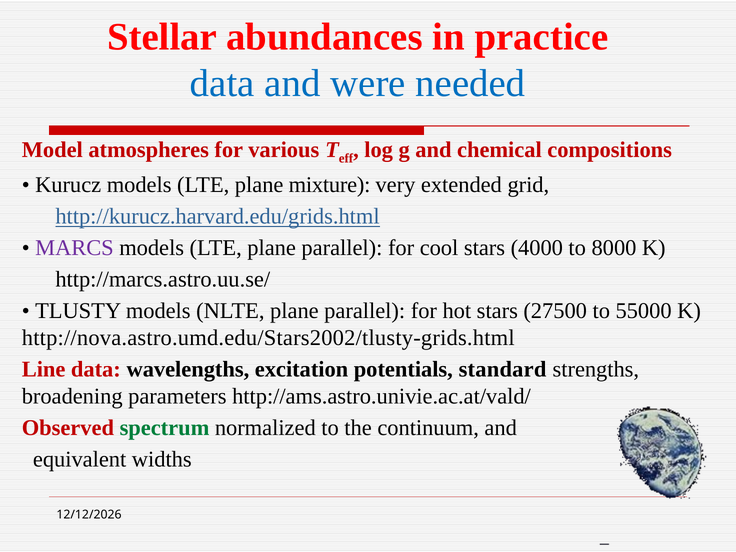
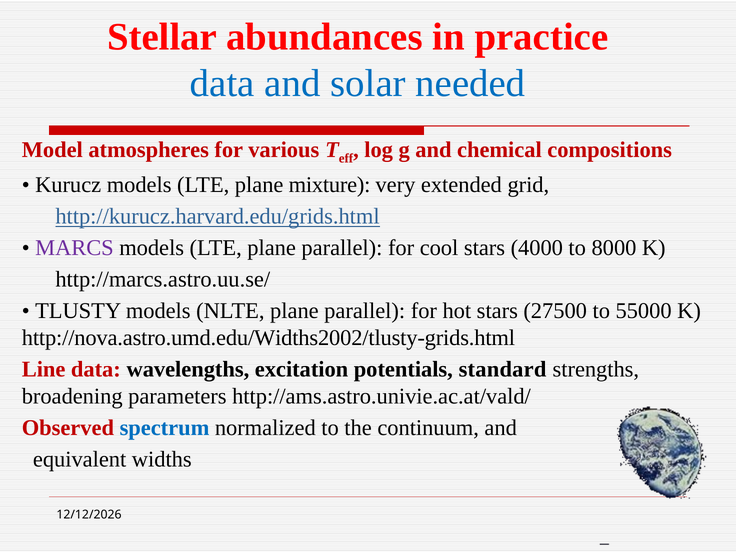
were: were -> solar (368, 84)
http://nova.astro.umd.edu/Stars2002/tlusty-grids.html: http://nova.astro.umd.edu/Stars2002/tlusty-grids.html -> http://nova.astro.umd.edu/Widths2002/tlusty-grids.html (268, 338)
spectrum colour: green -> blue (165, 428)
